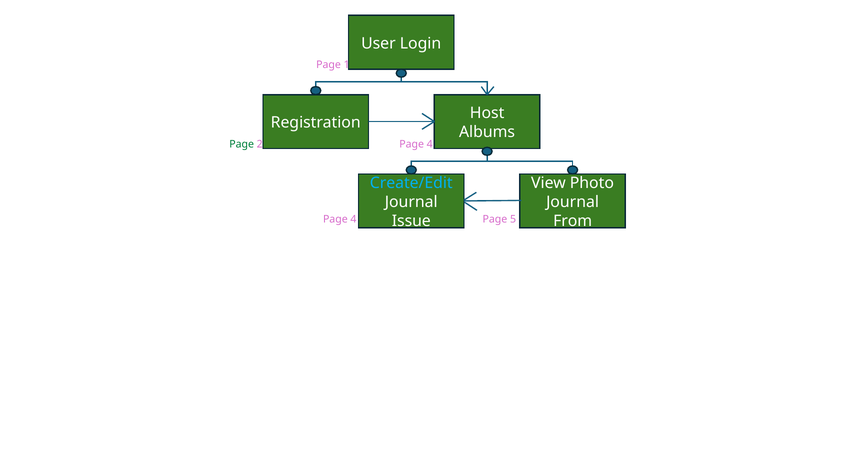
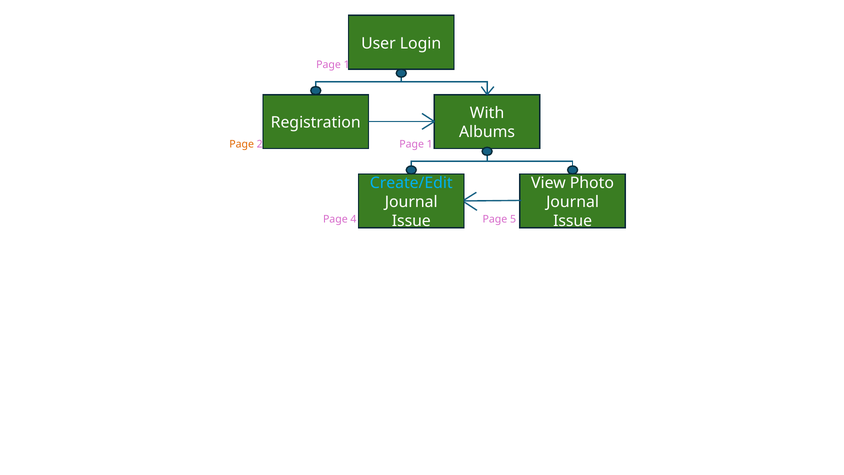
Host: Host -> With (487, 113)
Page colour: green -> orange (242, 144)
2 Page 4: 4 -> 1 (430, 144)
From: From -> Issue (573, 221)
